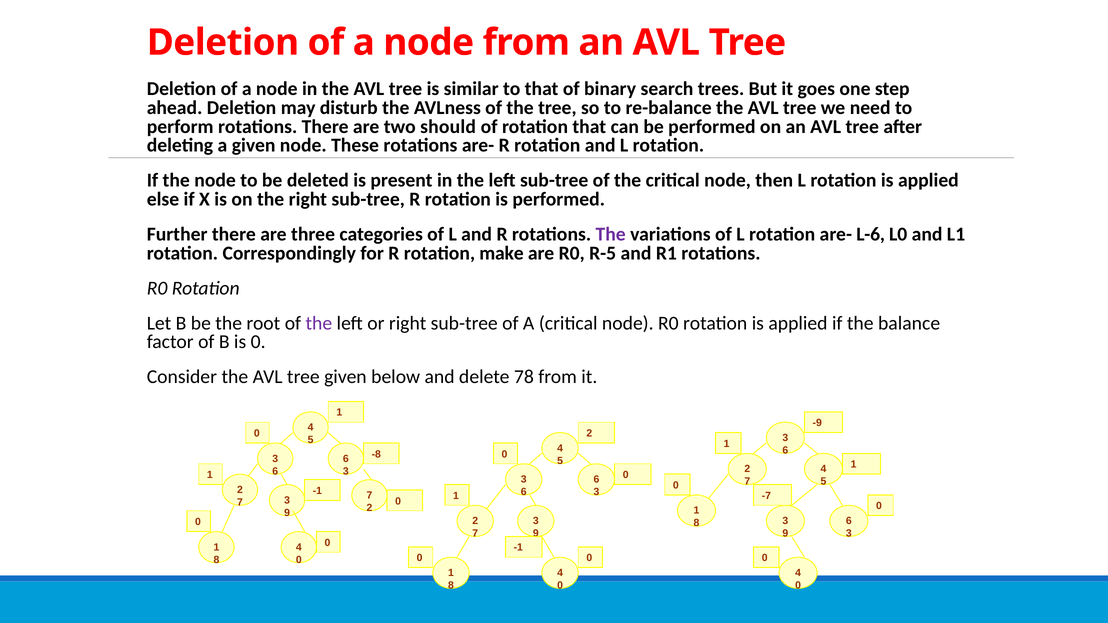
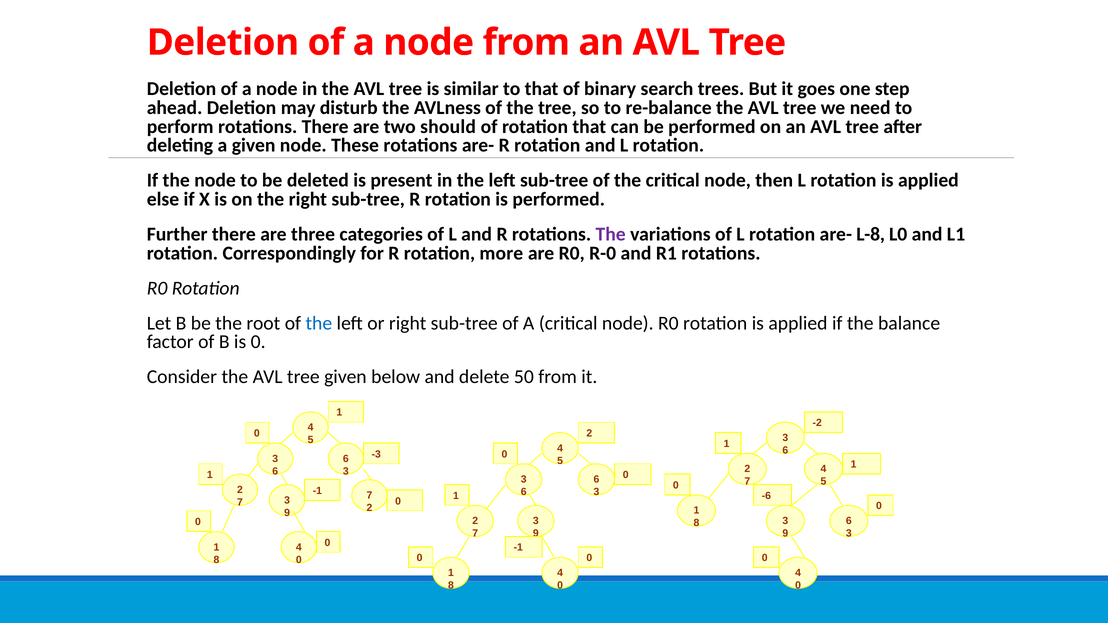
L-6: L-6 -> L-8 (871, 234)
make: make -> more (501, 253)
R-5: R-5 -> R-0 (603, 253)
the colour: purple -> blue (319, 323)
78: 78 -> 50 (524, 377)
-9: -9 -> -2 (817, 423)
-8: -8 -> -3 (376, 454)
-7: -7 -> -6 (766, 496)
